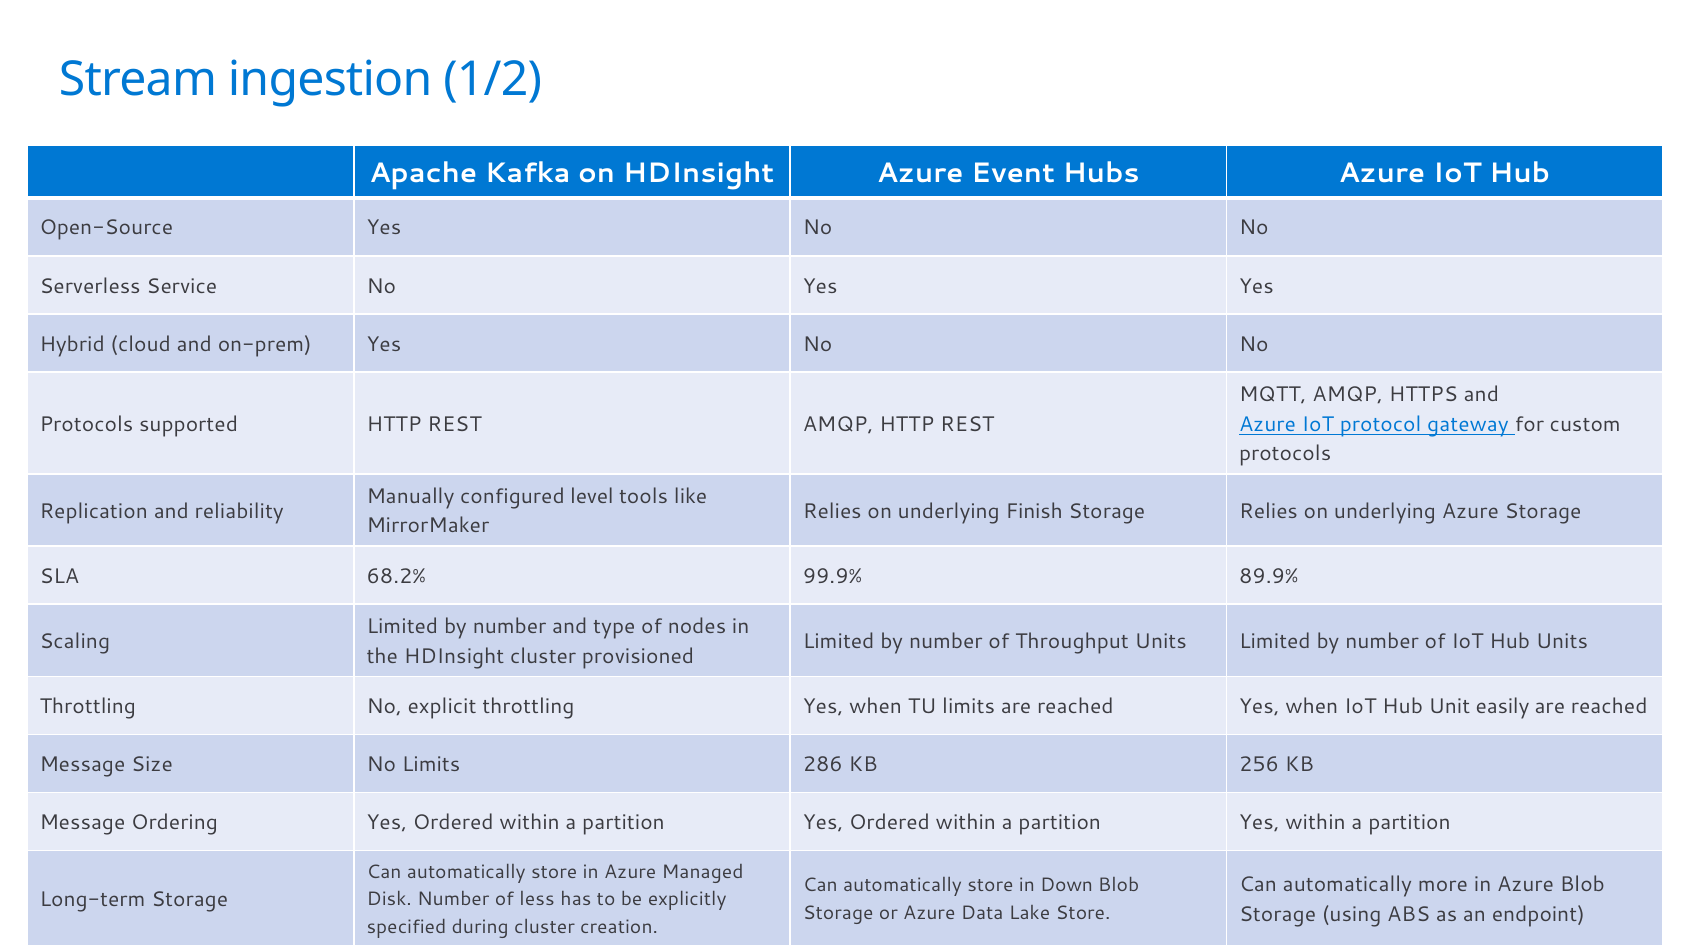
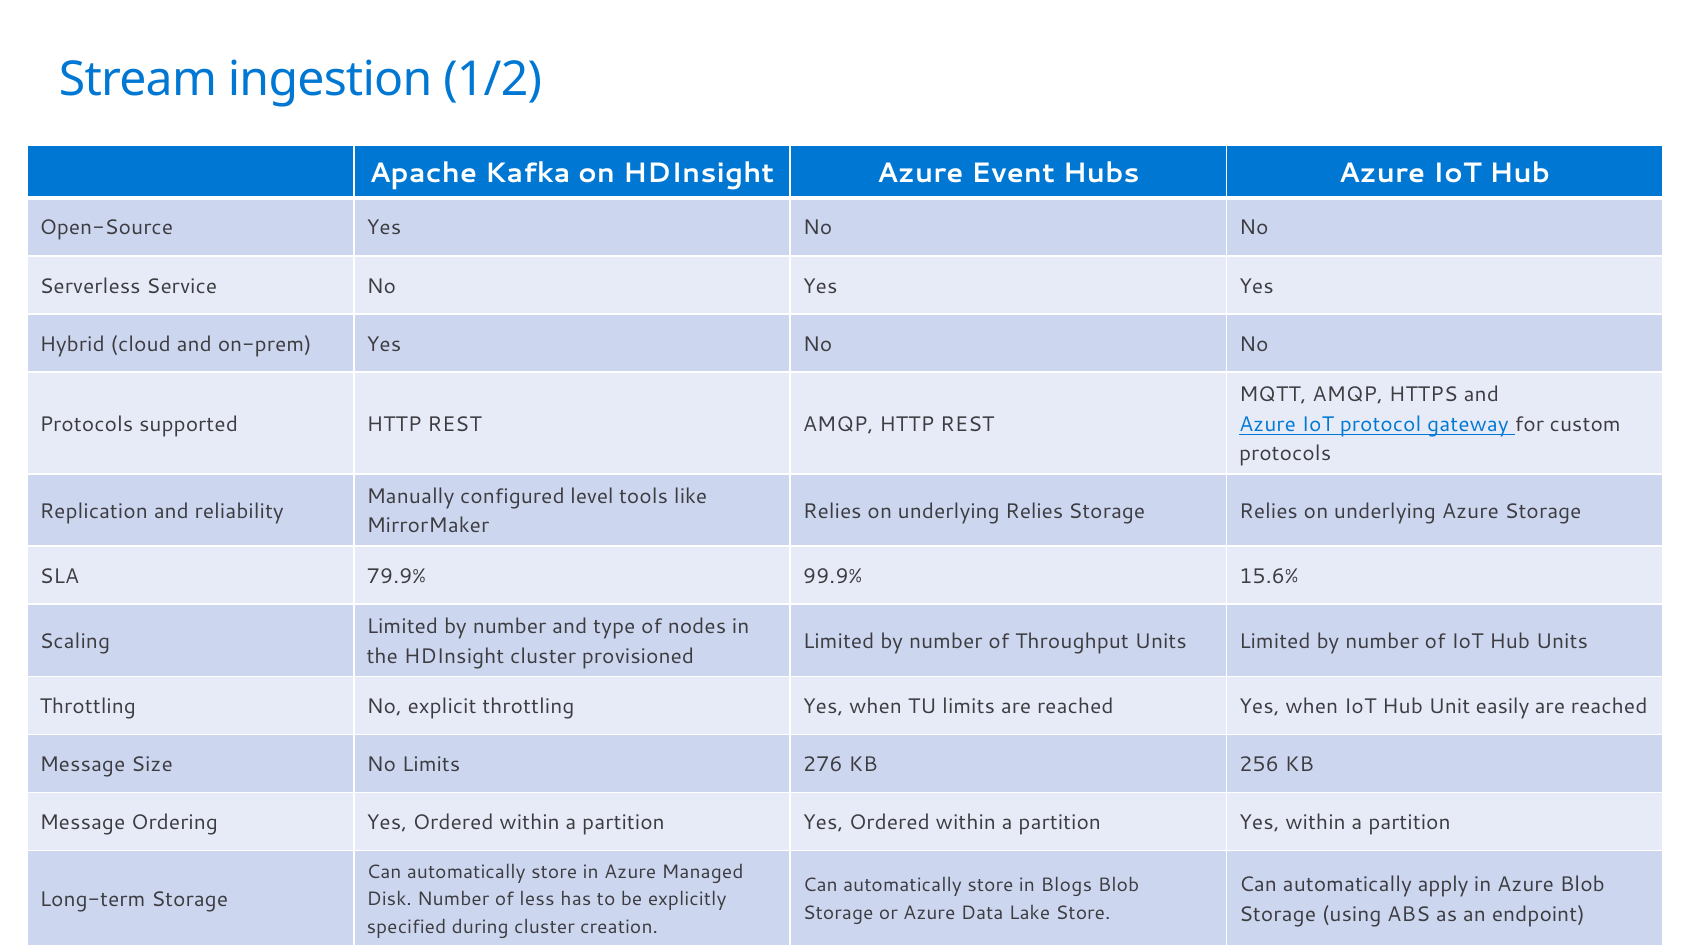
underlying Finish: Finish -> Relies (1034, 511)
68.2%: 68.2% -> 79.9% (396, 576)
89.9%: 89.9% -> 15.6% (1269, 576)
286: 286 -> 276 (823, 764)
more: more -> apply (1443, 884)
Down: Down -> Blogs (1066, 885)
